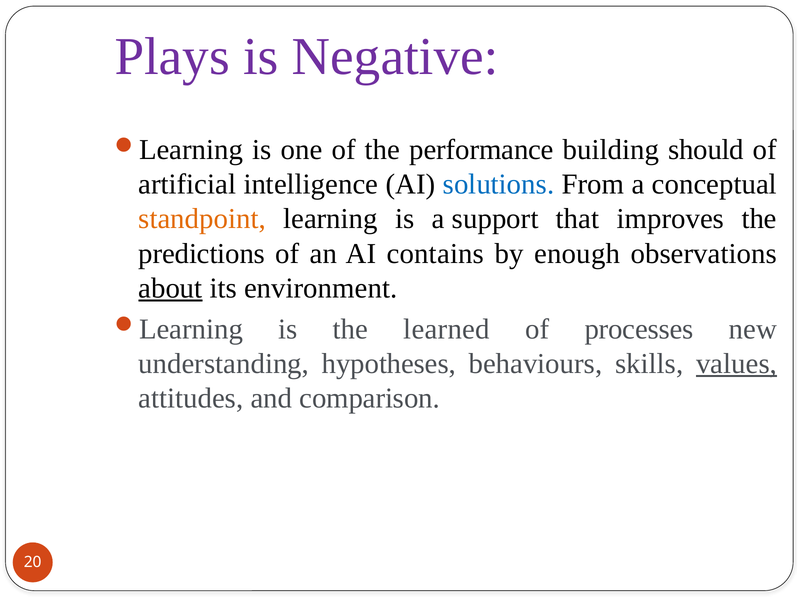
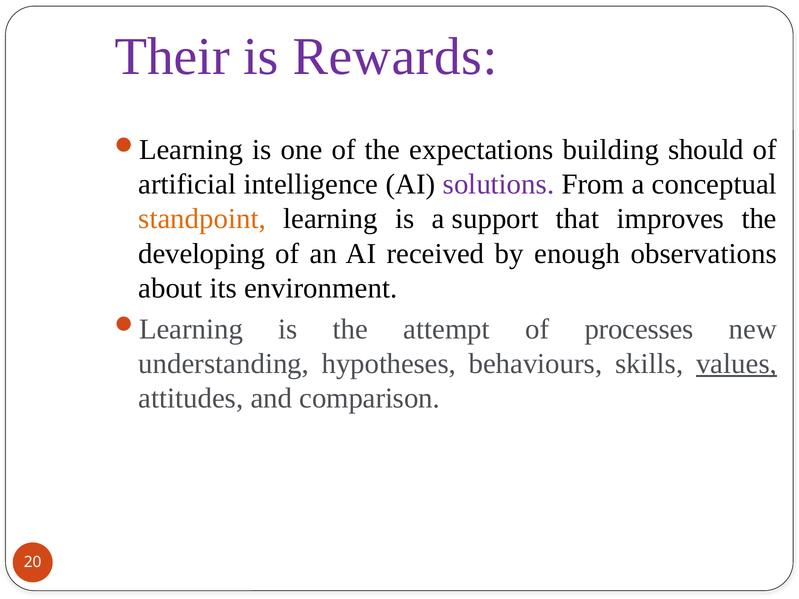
Plays: Plays -> Their (172, 57)
Negative: Negative -> Rewards (395, 57)
performance: performance -> expectations (482, 150)
solutions colour: blue -> purple (499, 184)
predictions: predictions -> developing (202, 254)
contains: contains -> received (435, 254)
about underline: present -> none (170, 288)
learned: learned -> attempt (447, 329)
